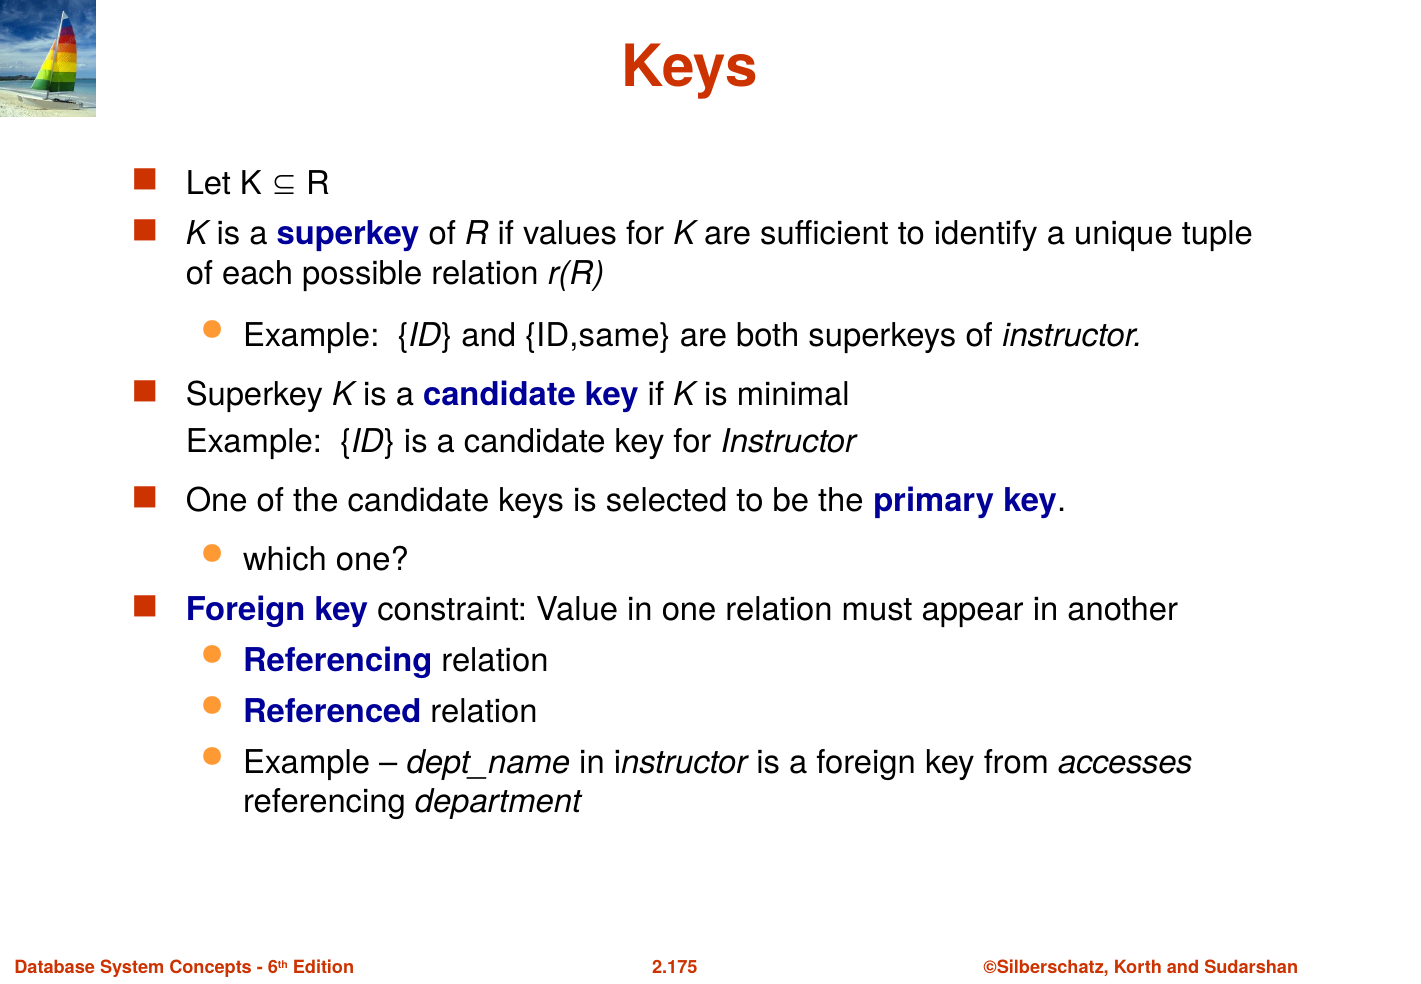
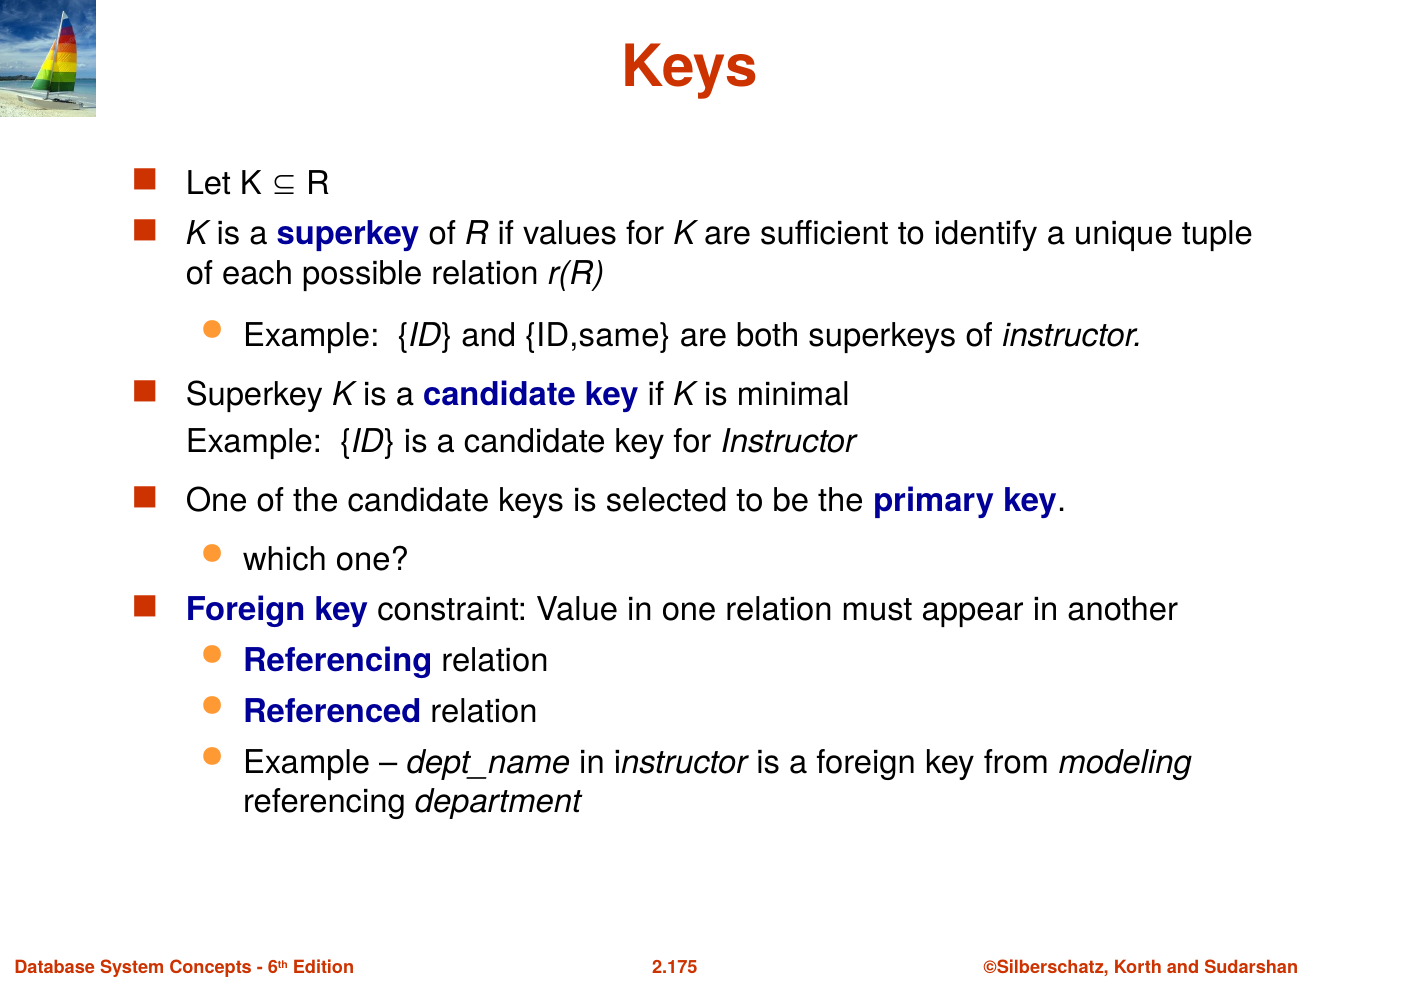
accesses: accesses -> modeling (1125, 762)
